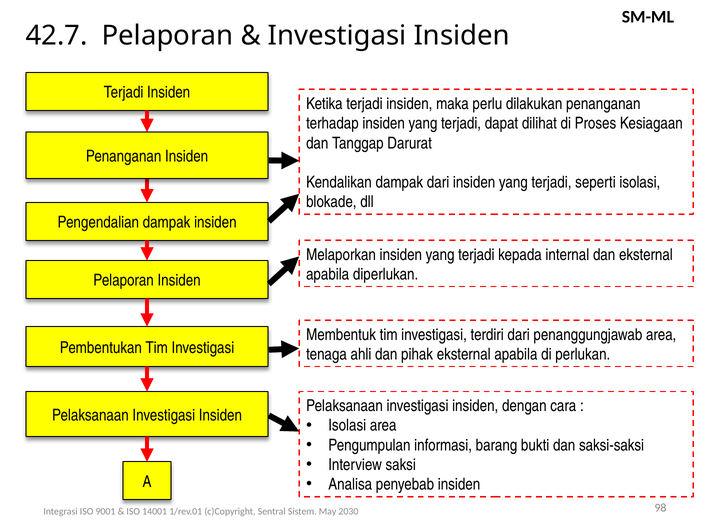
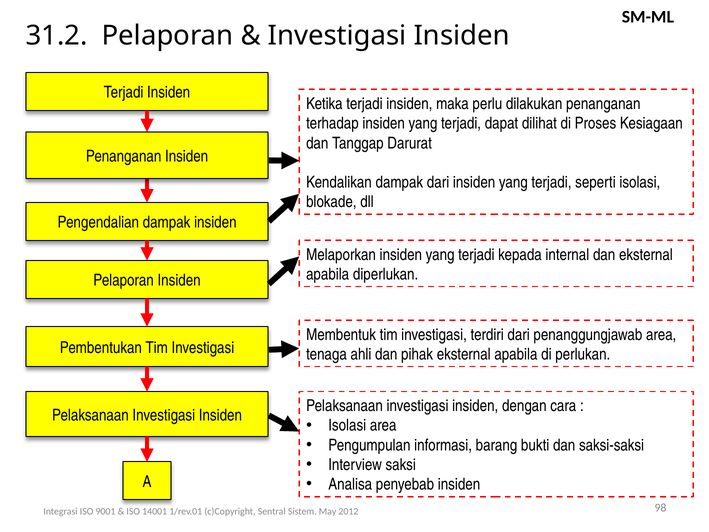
42.7: 42.7 -> 31.2 (57, 36)
2030: 2030 -> 2012 (348, 511)
